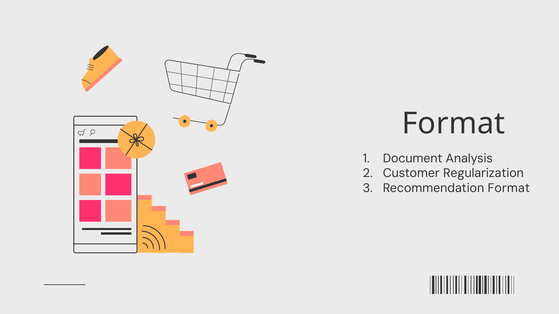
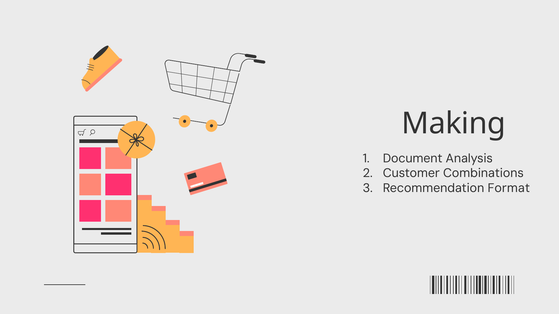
Format: Format -> Making (454, 124)
Regularization: Regularization -> Combinations (483, 173)
